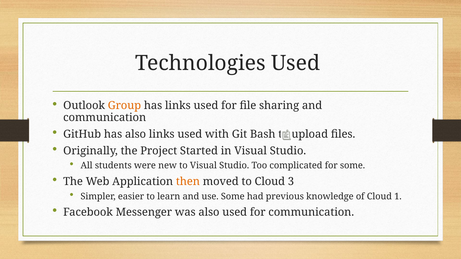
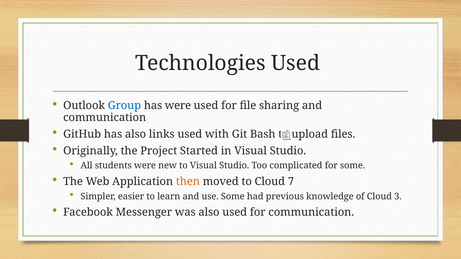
Group colour: orange -> blue (124, 106)
has links: links -> were (178, 106)
3: 3 -> 7 (291, 182)
1: 1 -> 3 (398, 197)
